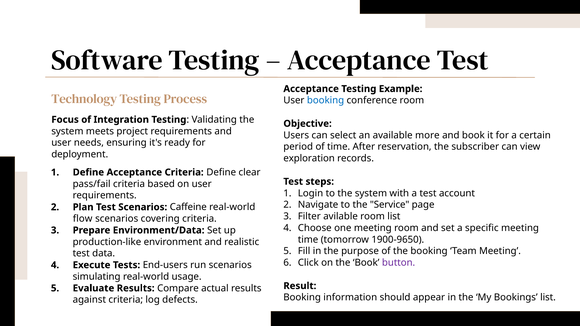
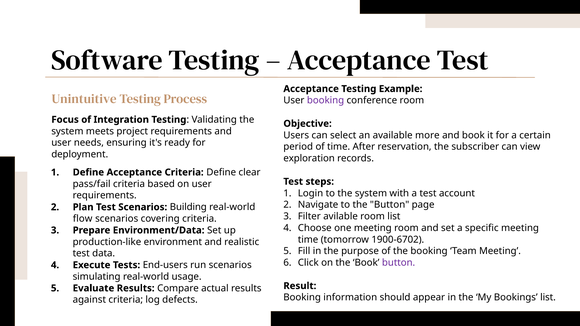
Technology: Technology -> Unintuitive (84, 99)
booking colour: blue -> purple (326, 101)
the Service: Service -> Button (390, 205)
Caffeine: Caffeine -> Building (188, 207)
1900-9650: 1900-9650 -> 1900-6702 (398, 240)
